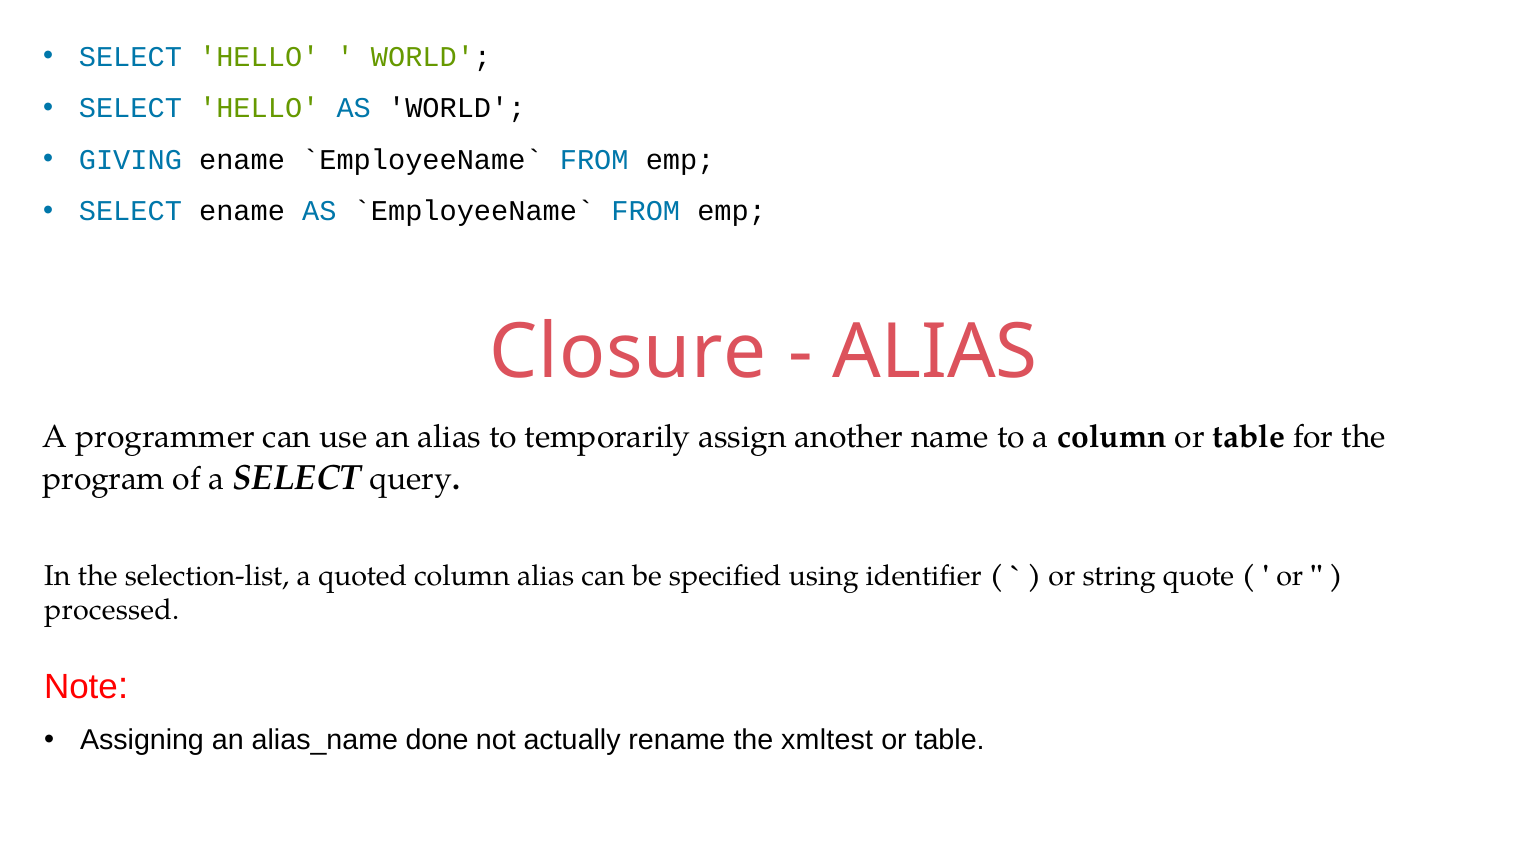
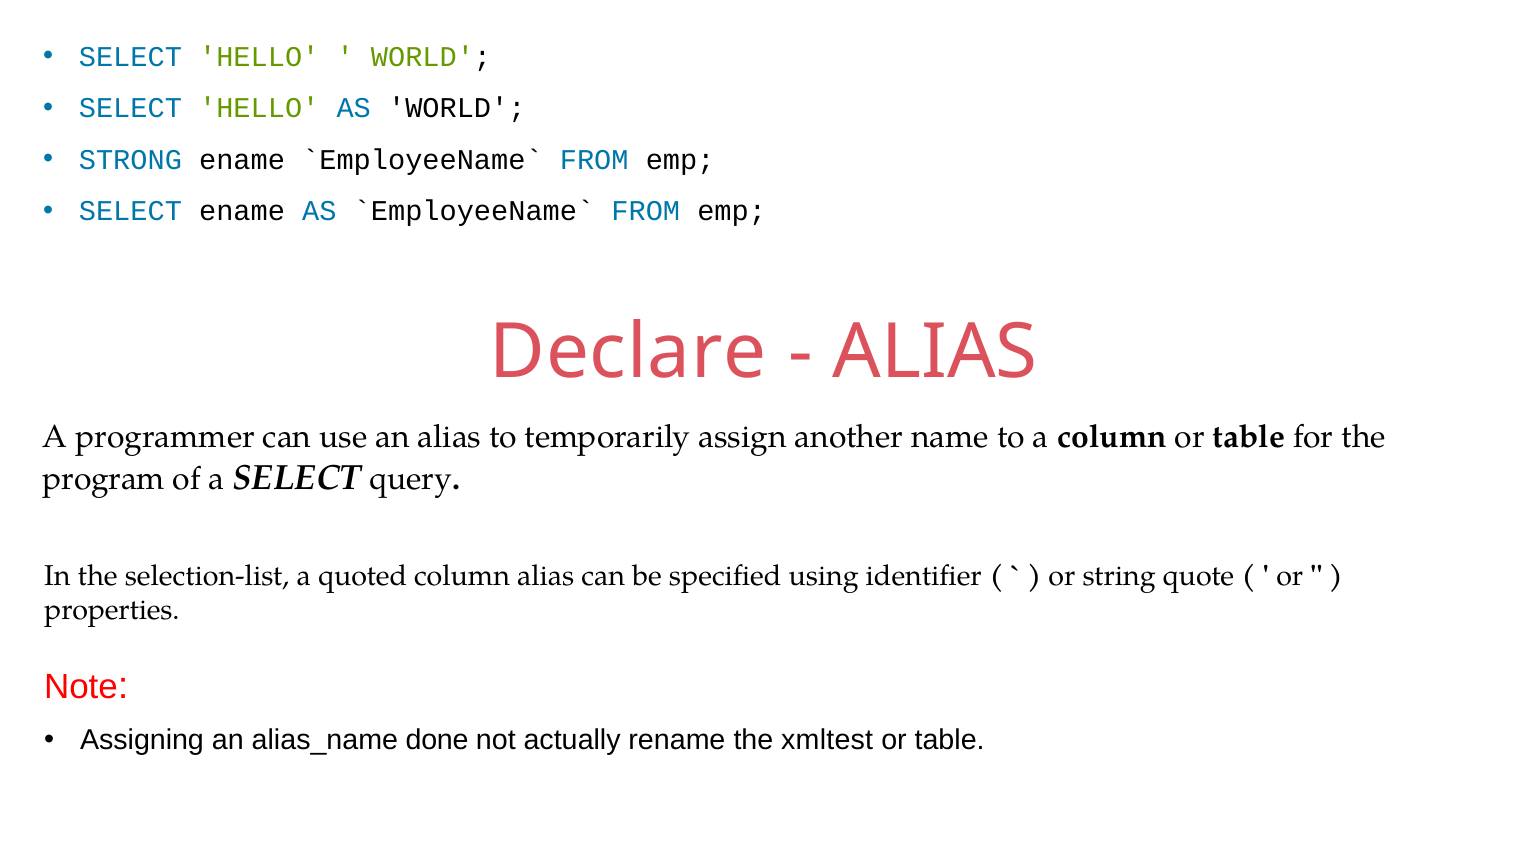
GIVING: GIVING -> STRONG (130, 160)
Closure: Closure -> Declare (628, 353)
processed: processed -> properties (112, 610)
